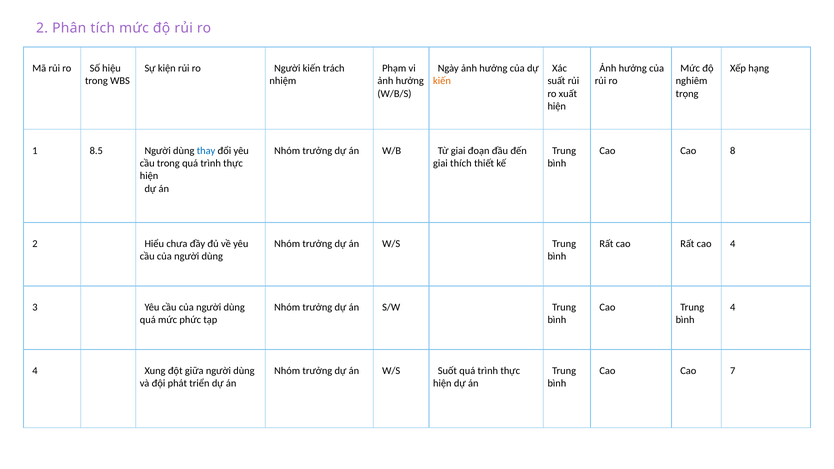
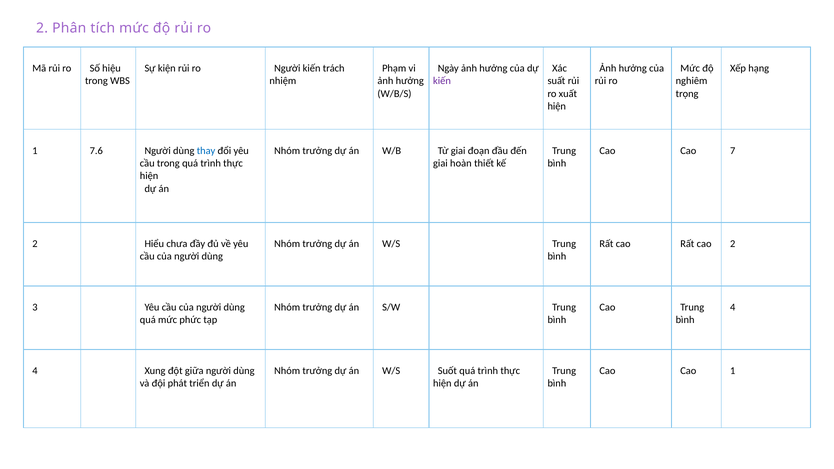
kiến colour: orange -> purple (442, 81)
8.5: 8.5 -> 7.6 (96, 151)
8: 8 -> 7 (733, 151)
thích: thích -> hoàn (461, 163)
cao 4: 4 -> 2 (733, 244)
Cao 7: 7 -> 1 (733, 371)
